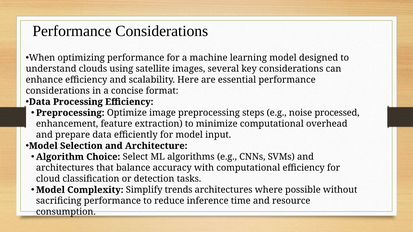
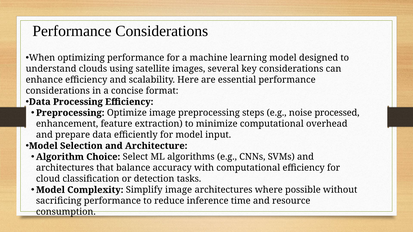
Simplify trends: trends -> image (179, 190)
